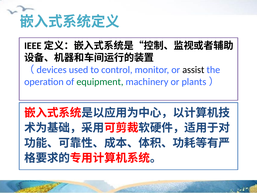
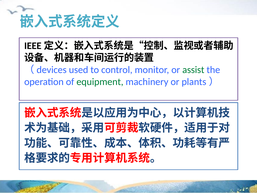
assist colour: black -> green (193, 70)
